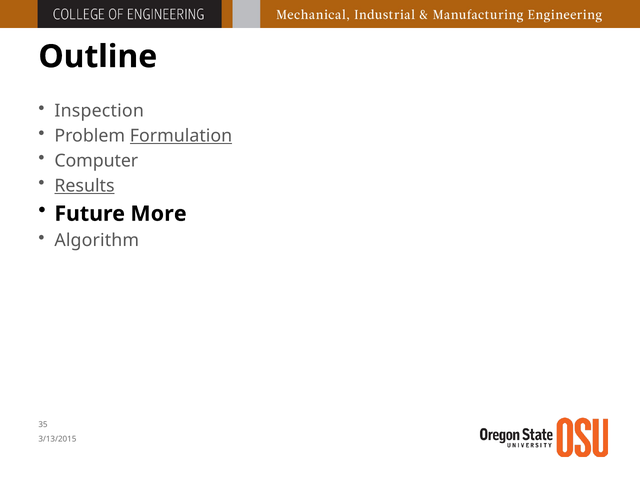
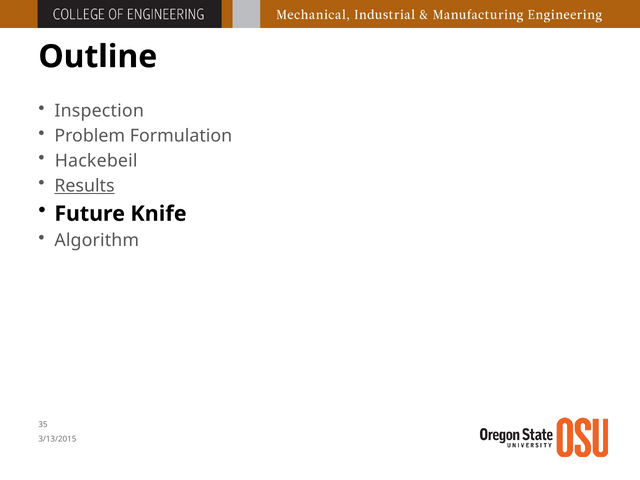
Formulation underline: present -> none (181, 136)
Computer: Computer -> Hackebeil (96, 161)
More: More -> Knife (159, 214)
